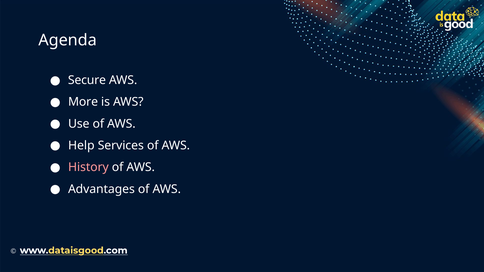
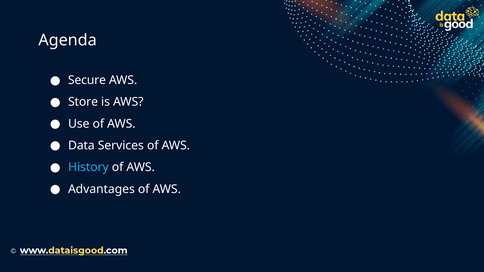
More: More -> Store (83, 102)
Help: Help -> Data (81, 146)
History colour: pink -> light blue (88, 167)
